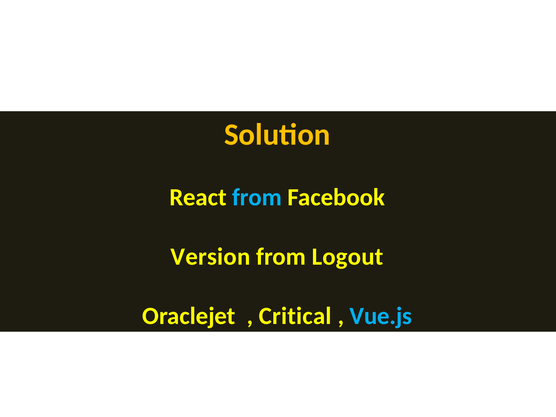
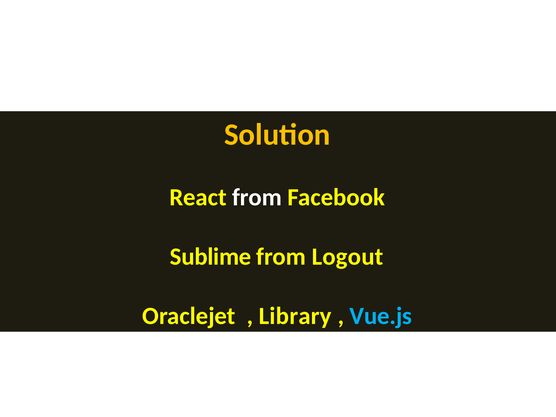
from colour: light blue -> white (257, 197)
Version: Version -> Sublime (211, 257)
Critical: Critical -> Library (295, 316)
